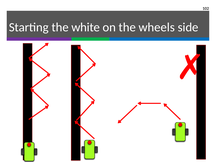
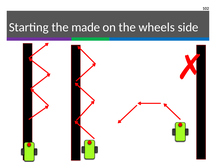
white: white -> made (86, 27)
